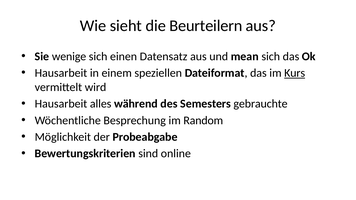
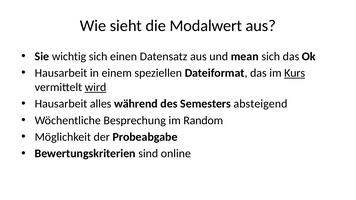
Beurteilern: Beurteilern -> Modalwert (206, 26)
wenige: wenige -> wichtig (69, 56)
wird underline: none -> present (96, 87)
gebrauchte: gebrauchte -> absteigend (260, 104)
